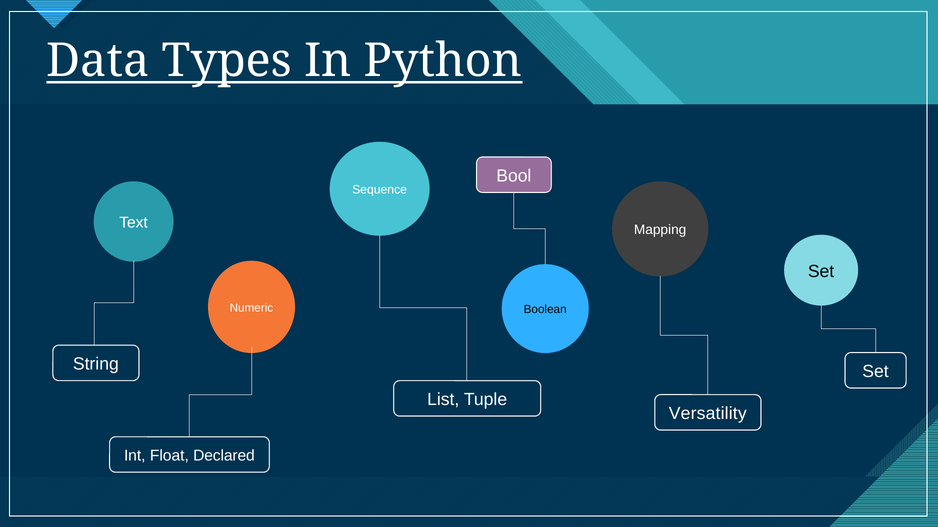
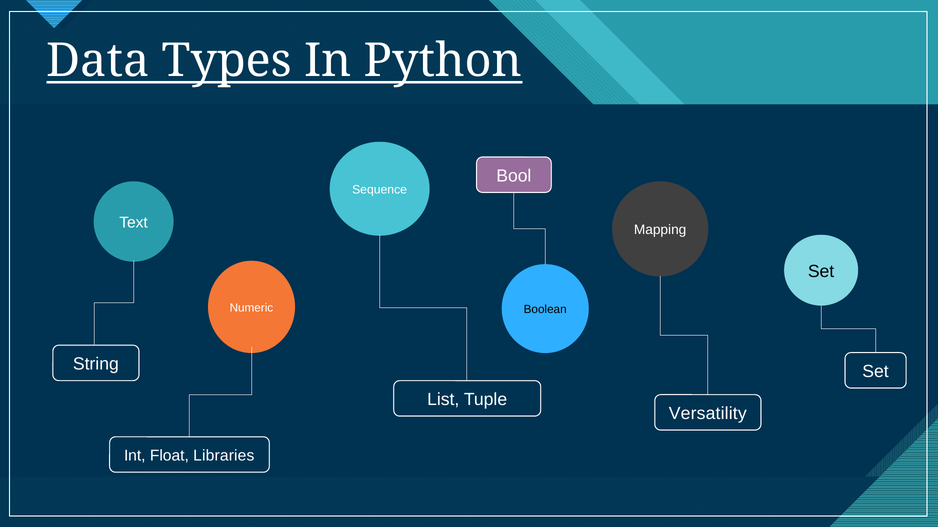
Declared: Declared -> Libraries (224, 456)
